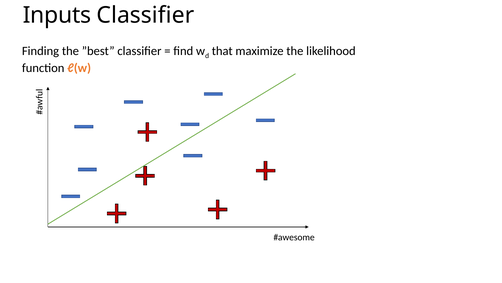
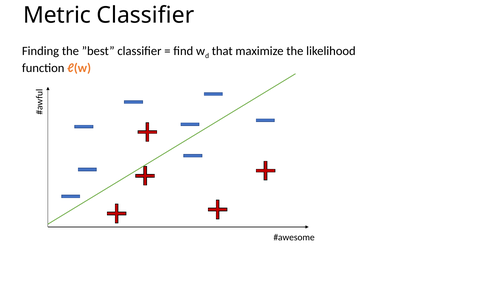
Inputs: Inputs -> Metric (57, 15)
